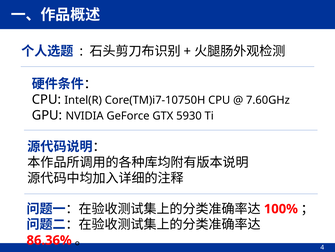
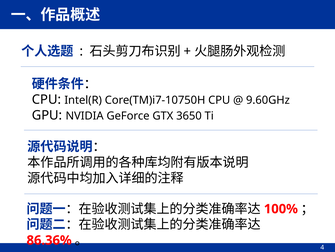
7.60GHz: 7.60GHz -> 9.60GHz (268, 100)
5930: 5930 -> 3650 (189, 116)
